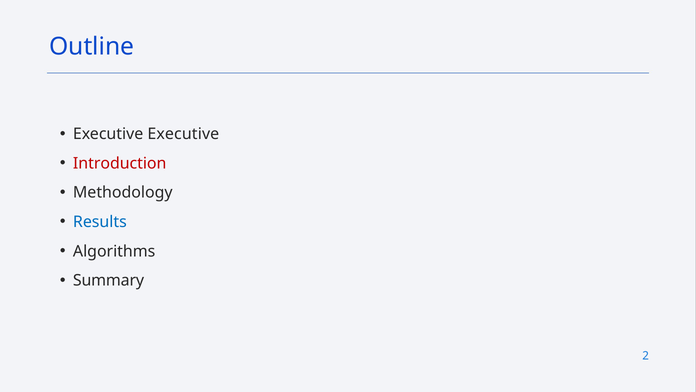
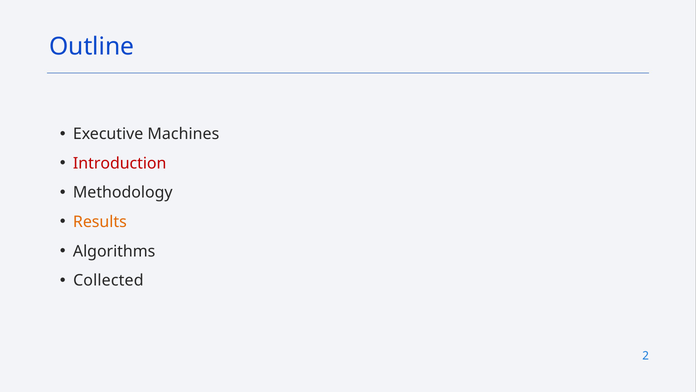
Executive Executive: Executive -> Machines (183, 134)
Results colour: blue -> orange (100, 222)
Summary: Summary -> Collected (108, 280)
